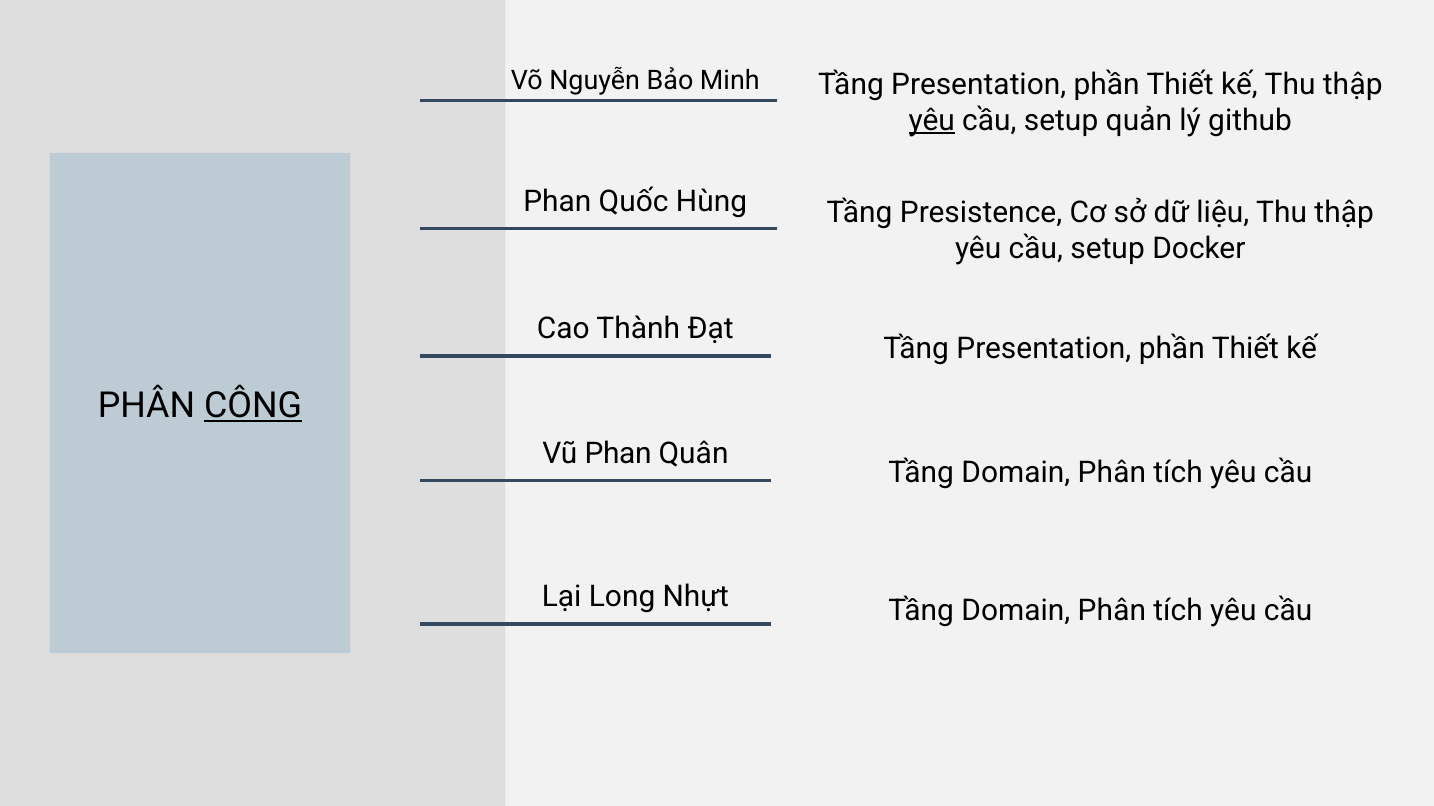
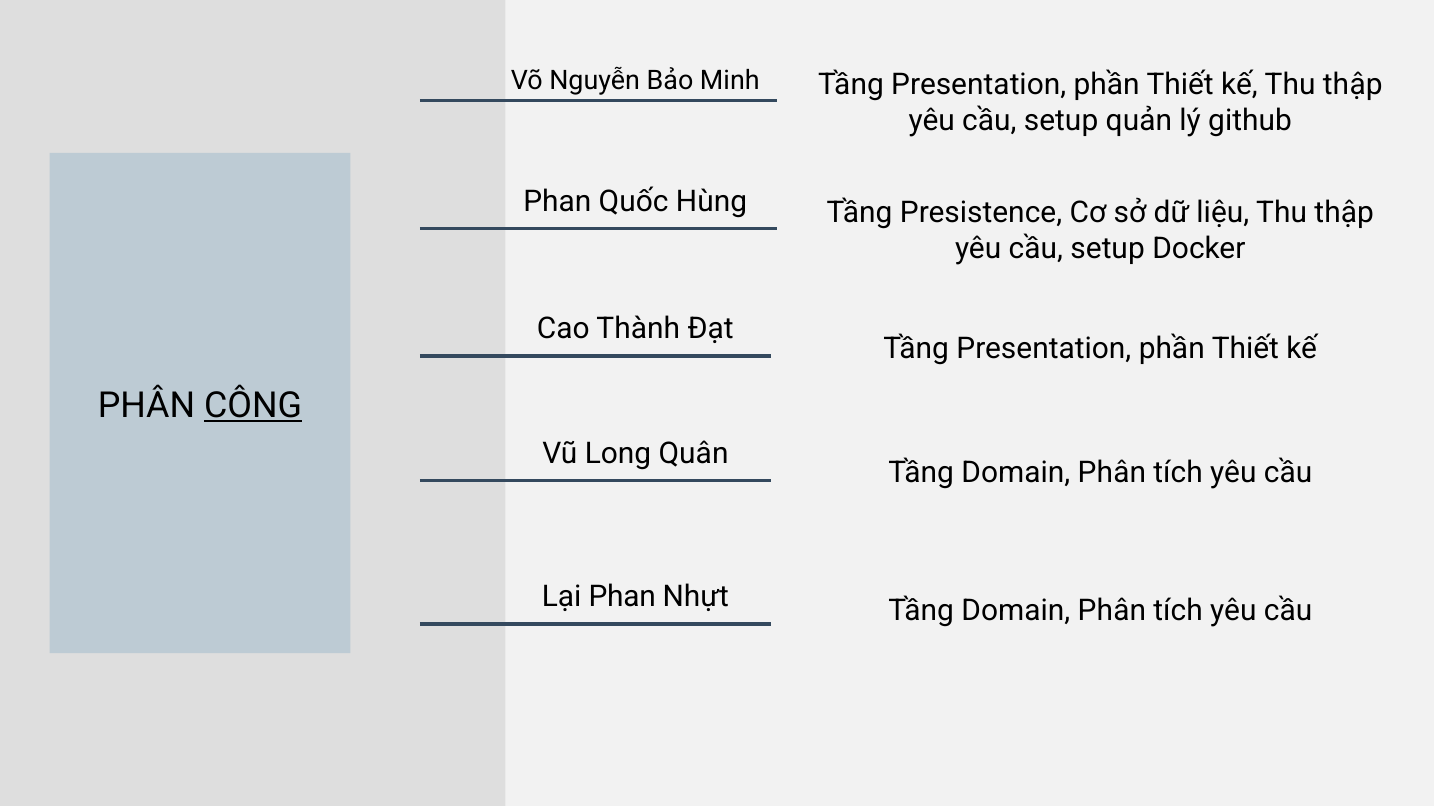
yêu underline: present -> none (932, 121)
Vũ Phan: Phan -> Long (618, 454)
Lại Long: Long -> Phan (622, 597)
